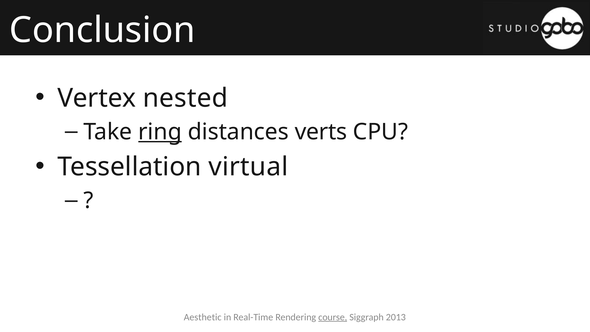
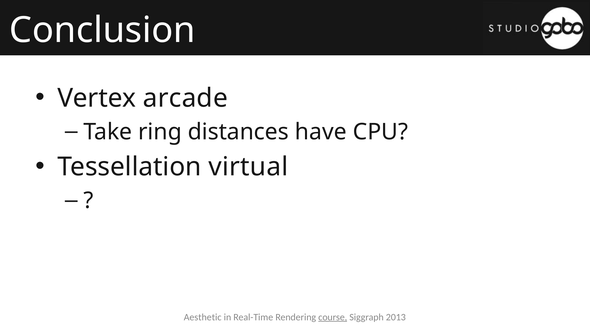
nested: nested -> arcade (185, 98)
ring underline: present -> none (160, 132)
verts: verts -> have (321, 132)
